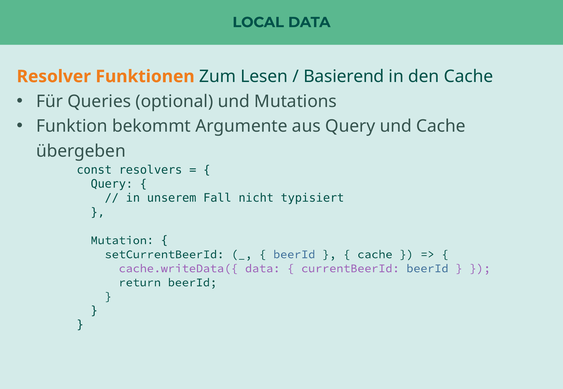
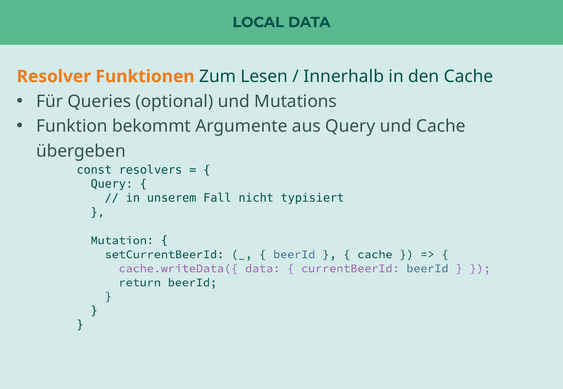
Basierend: Basierend -> Innerhalb (344, 77)
